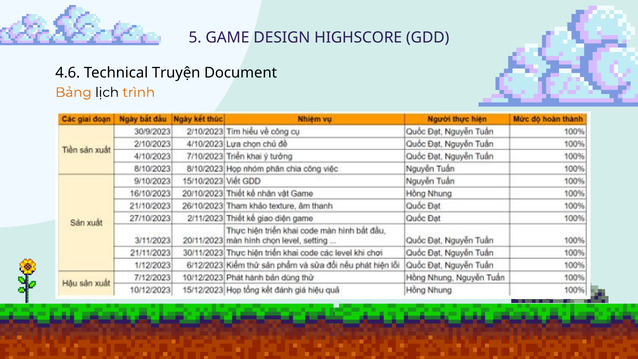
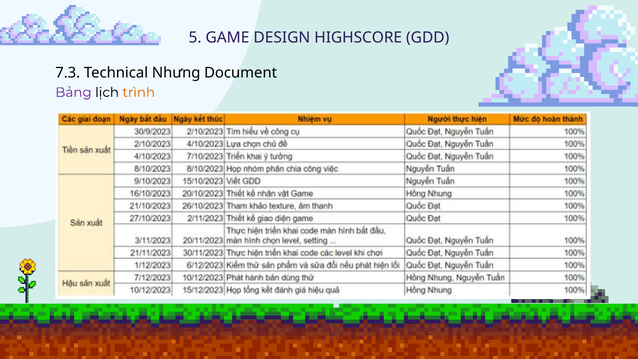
4.6: 4.6 -> 7.3 (68, 73)
Truyện: Truyện -> Nhưng (176, 73)
Bảng colour: orange -> purple (73, 92)
